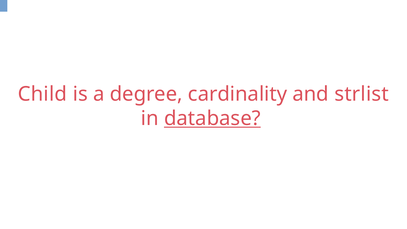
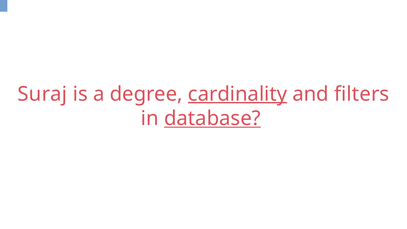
Child: Child -> Suraj (42, 94)
cardinality underline: none -> present (238, 94)
strlist: strlist -> filters (362, 94)
